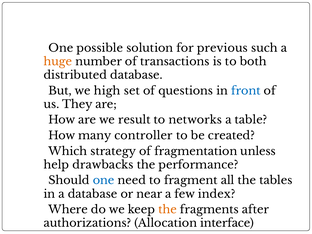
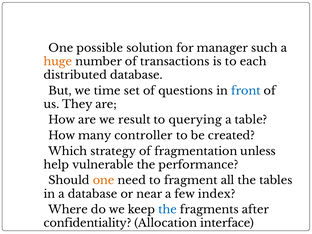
previous: previous -> manager (222, 48)
both: both -> each (253, 62)
high: high -> time (107, 91)
networks: networks -> querying (195, 120)
drawbacks: drawbacks -> vulnerable (103, 165)
one colour: blue -> orange (104, 181)
the colour: orange -> blue (168, 210)
authorizations: authorizations -> confidentiality (87, 223)
